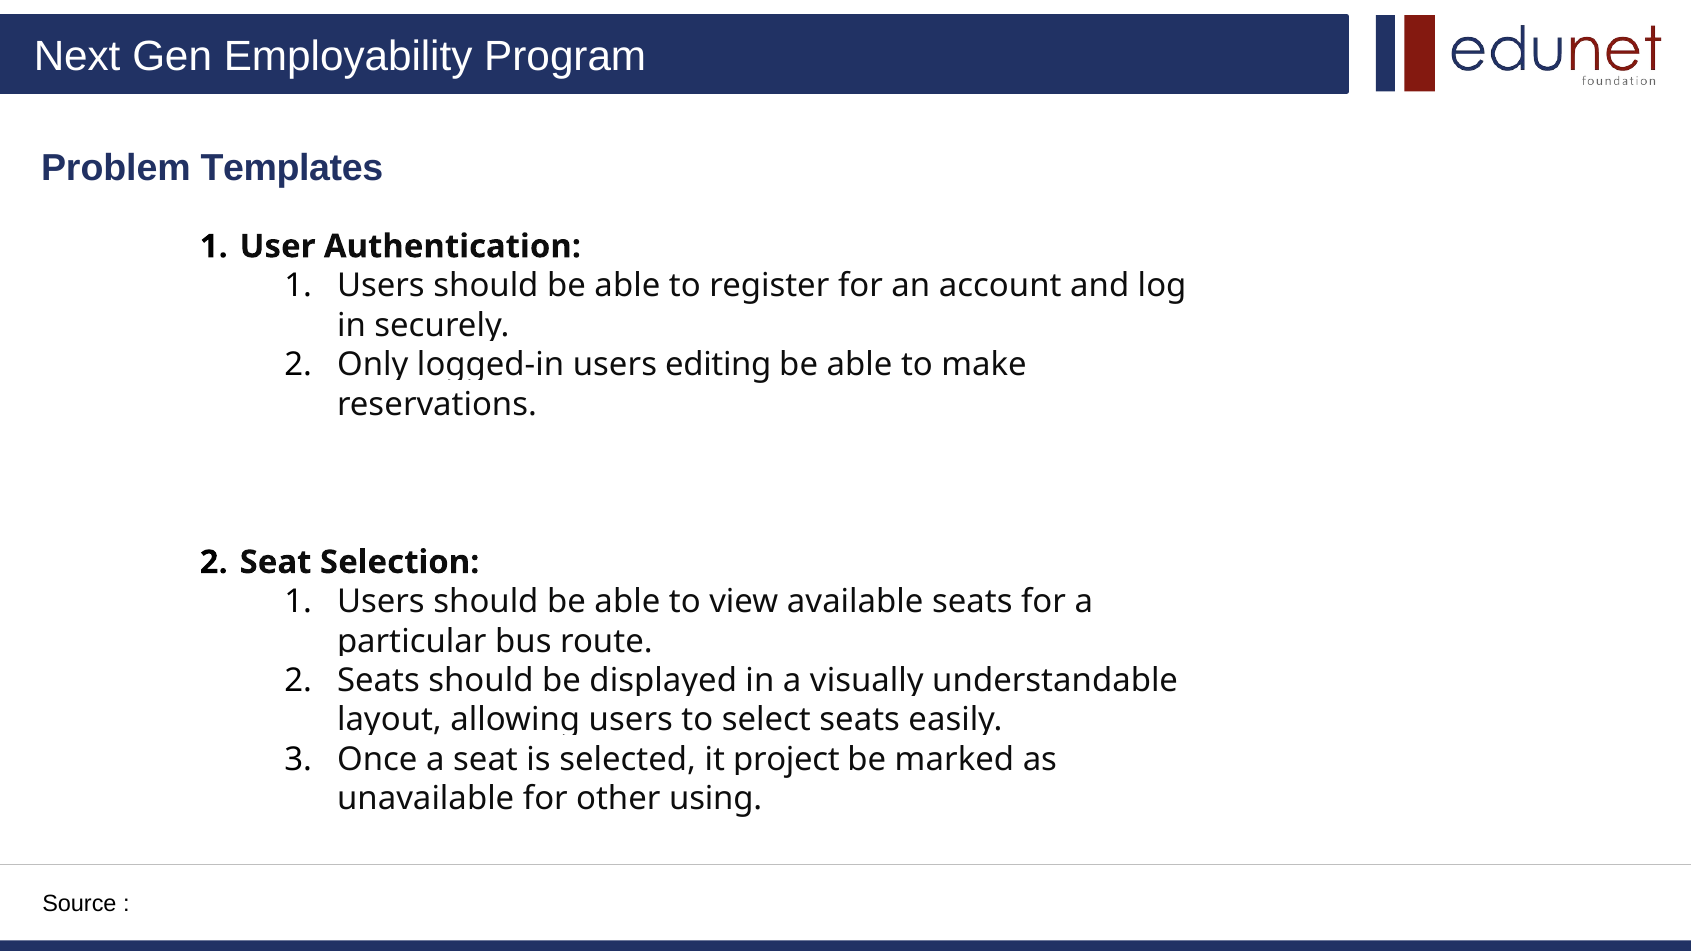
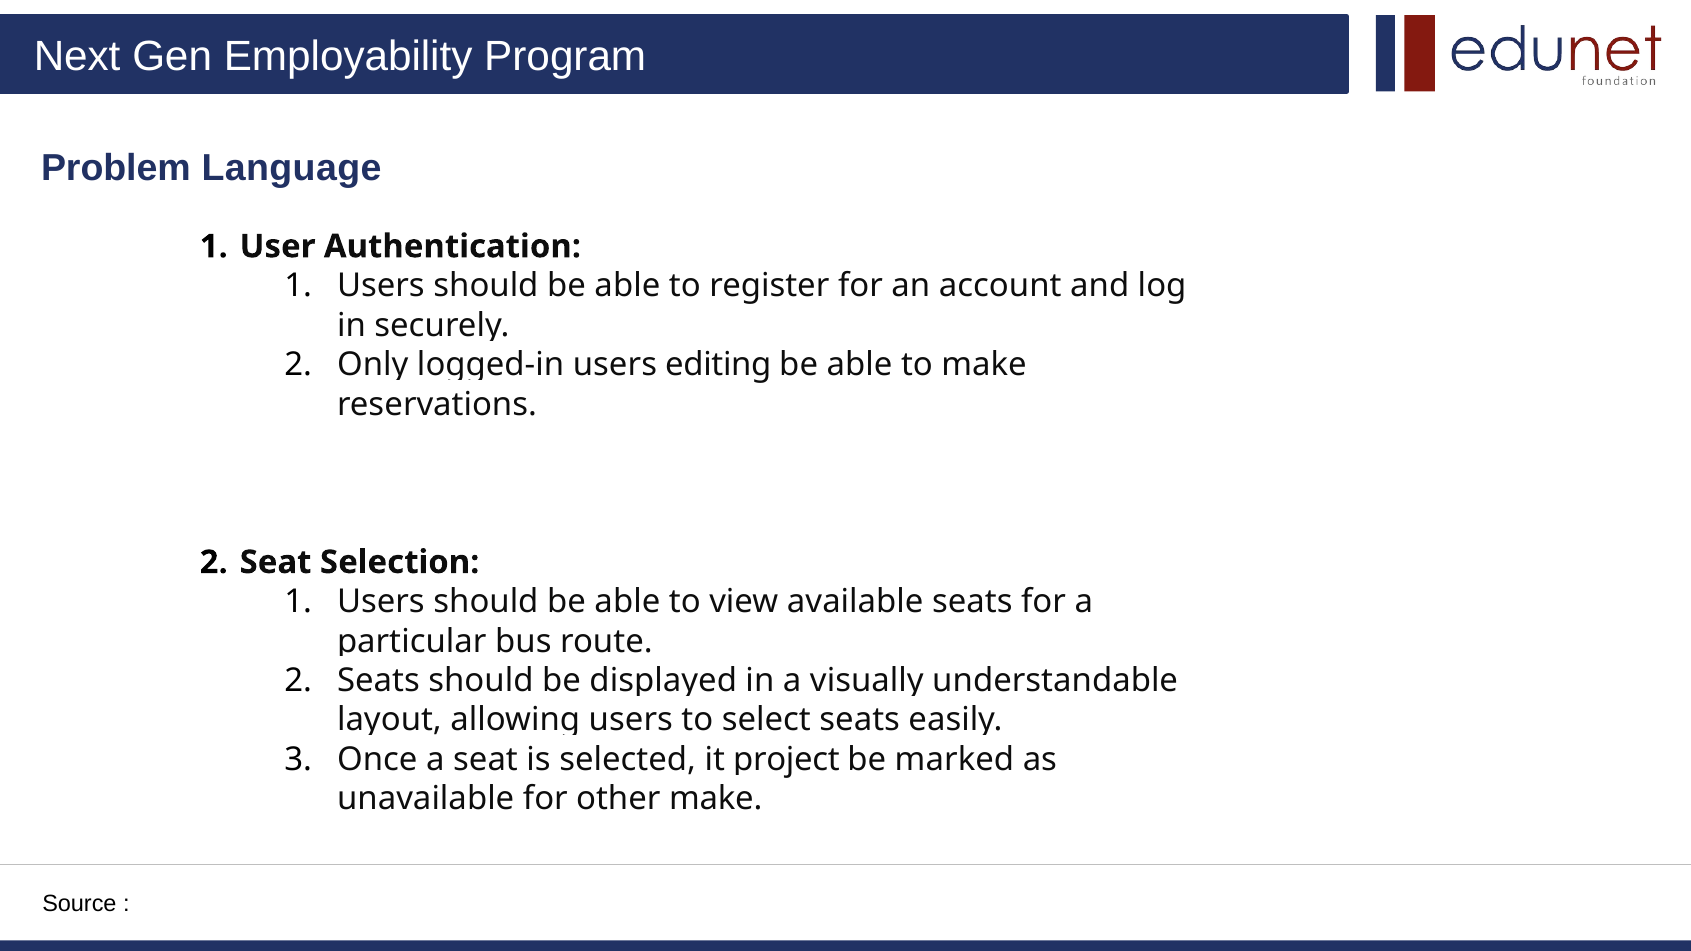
Templates: Templates -> Language (292, 168)
other using: using -> make (716, 799)
